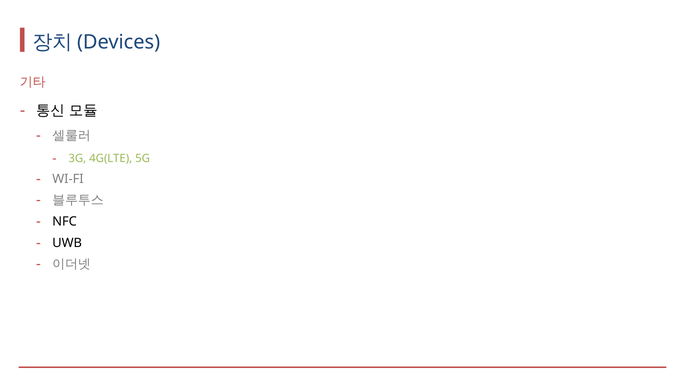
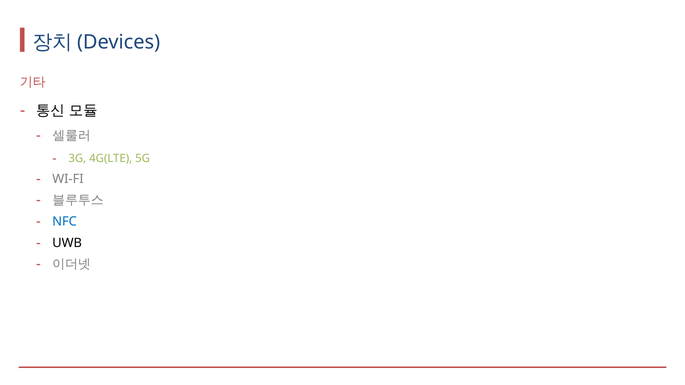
NFC colour: black -> blue (65, 222)
